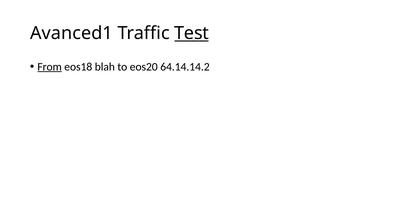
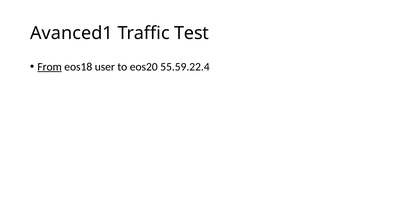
Test underline: present -> none (192, 33)
blah: blah -> user (105, 67)
64.14.14.2: 64.14.14.2 -> 55.59.22.4 (185, 67)
